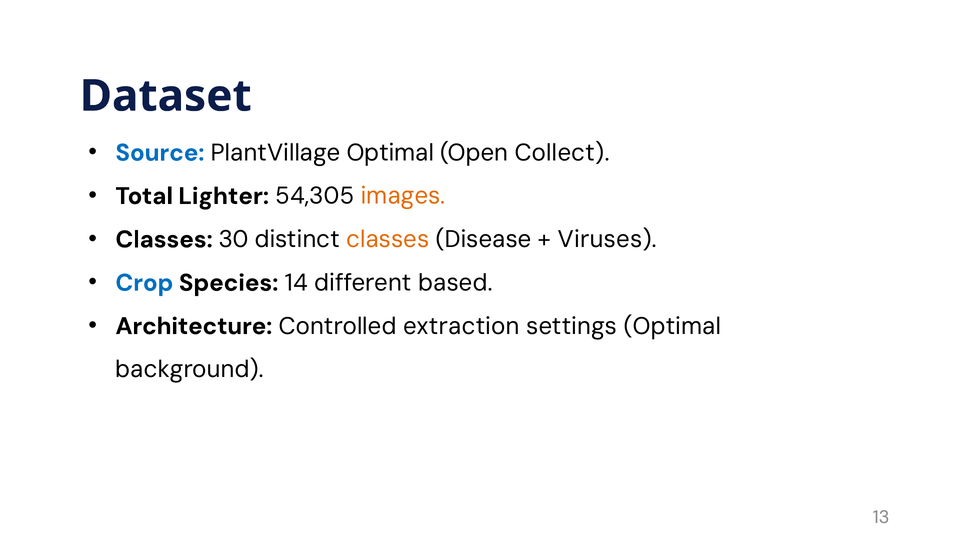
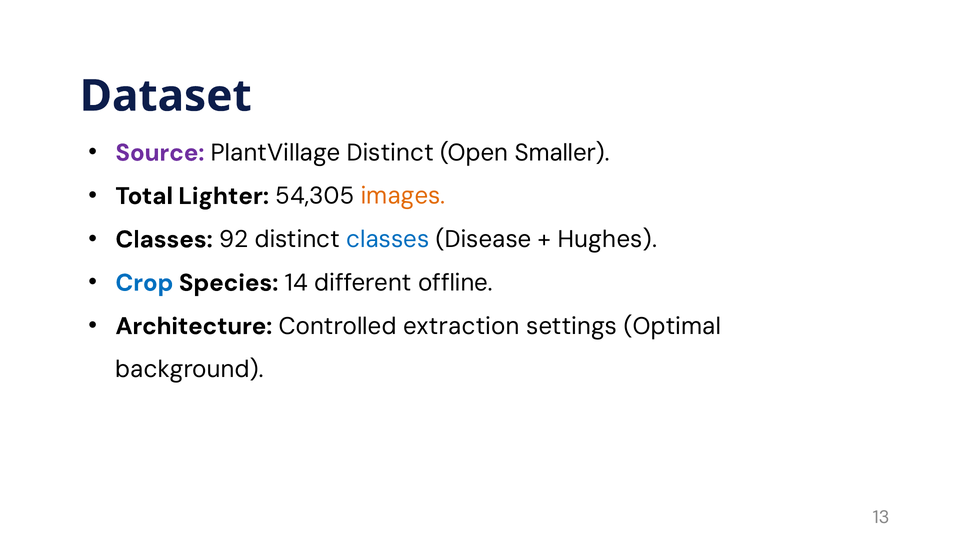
Source colour: blue -> purple (160, 153)
PlantVillage Optimal: Optimal -> Distinct (390, 153)
Collect: Collect -> Smaller (562, 153)
30: 30 -> 92 (234, 239)
classes colour: orange -> blue (388, 239)
Viruses: Viruses -> Hughes (607, 239)
based: based -> offline (456, 283)
